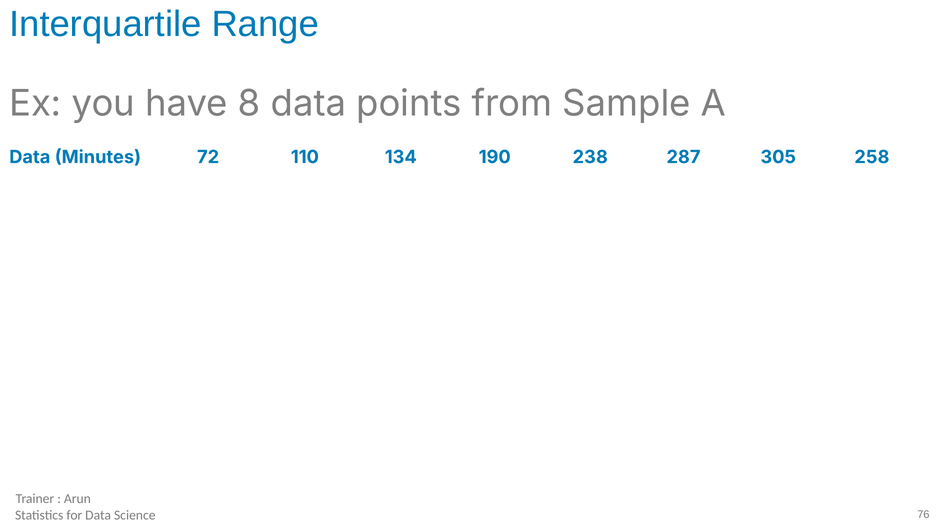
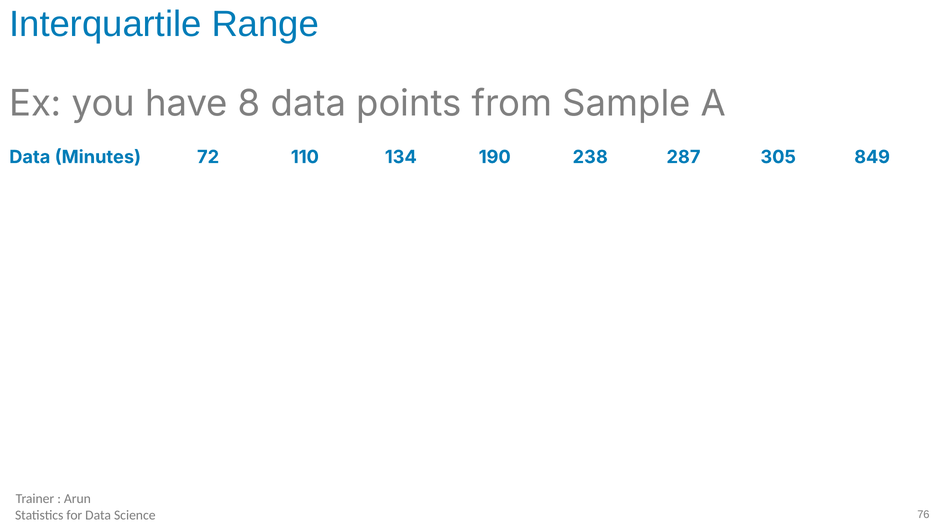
258: 258 -> 849 (872, 157)
